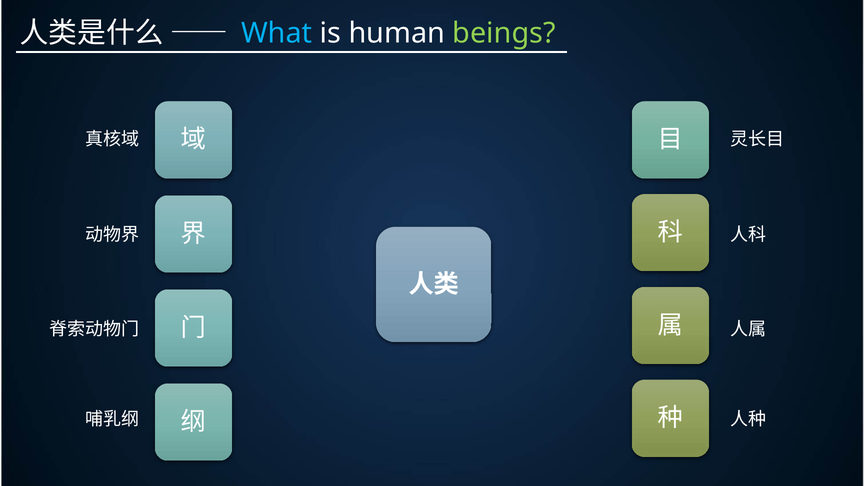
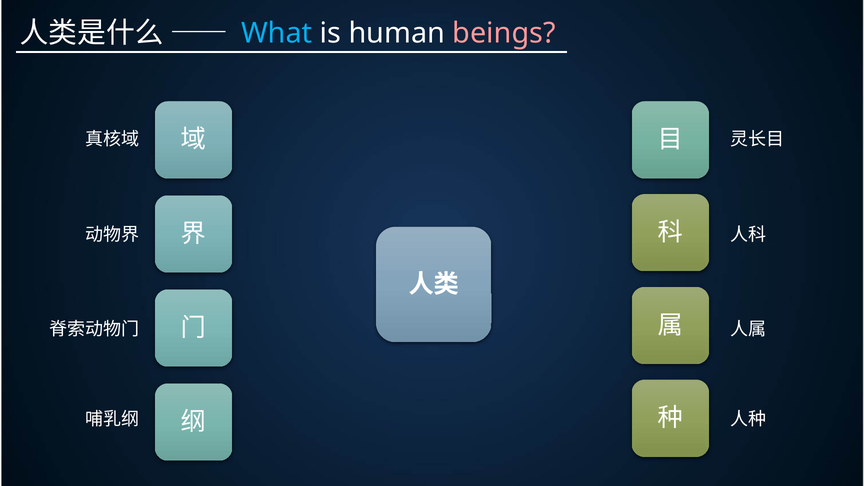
beings colour: light green -> pink (504, 33)
